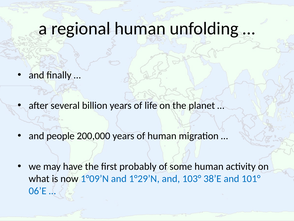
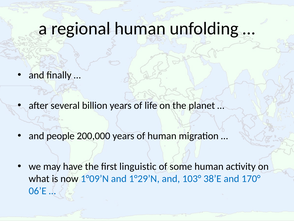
probably: probably -> linguistic (138, 166)
101°: 101° -> 170° (251, 178)
